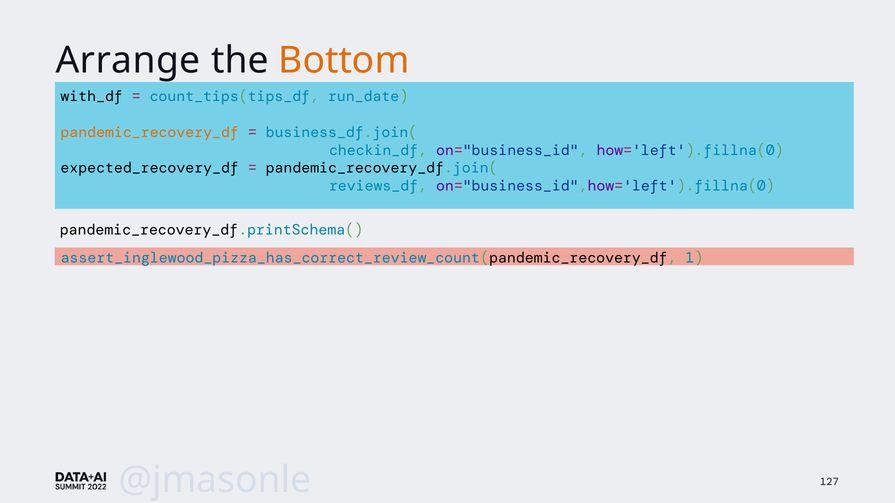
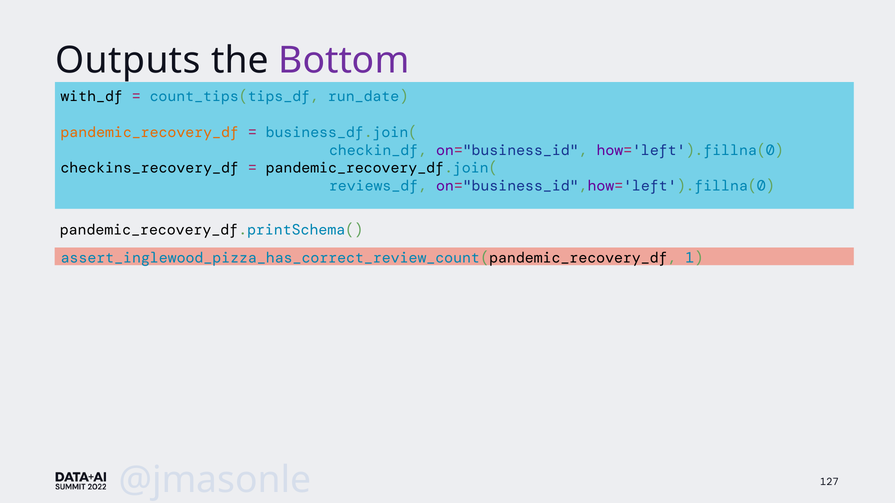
Arrange: Arrange -> Outputs (128, 61)
Bottom colour: orange -> purple (344, 61)
expected_recovery_df: expected_recovery_df -> checkins_recovery_df (150, 168)
